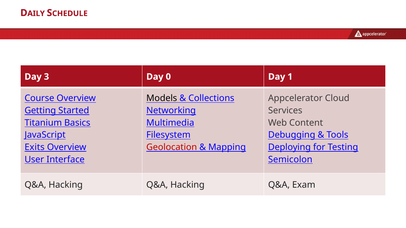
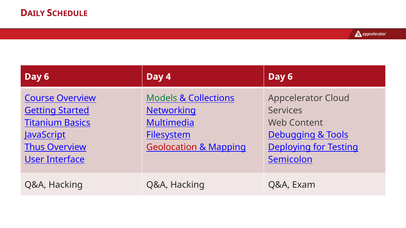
3: 3 -> 6 (46, 77)
0: 0 -> 4 (168, 77)
1: 1 -> 6 (290, 77)
Models colour: black -> green (162, 98)
Exits: Exits -> Thus (35, 147)
